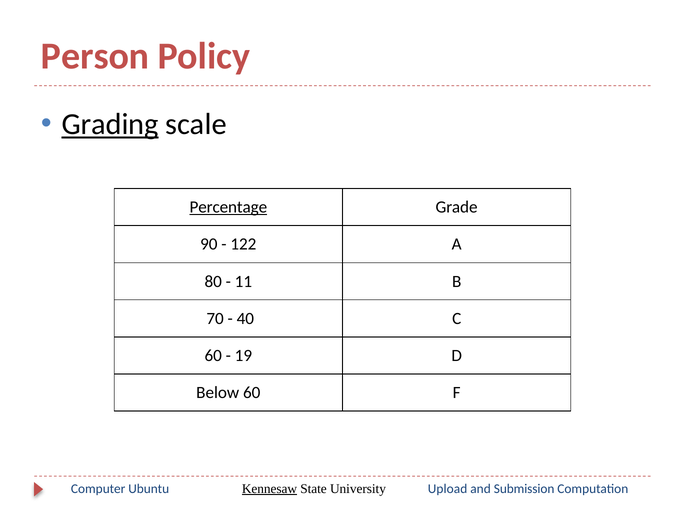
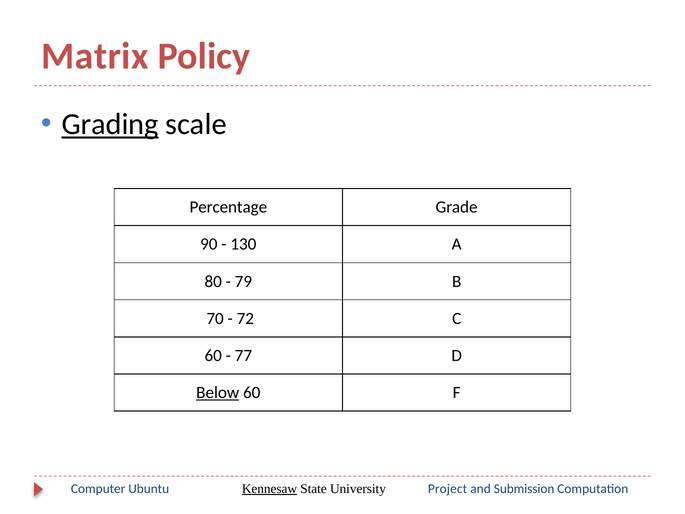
Person: Person -> Matrix (95, 56)
Percentage underline: present -> none (228, 207)
122: 122 -> 130 (243, 244)
11: 11 -> 79 (243, 281)
40: 40 -> 72 (245, 318)
19: 19 -> 77 (243, 355)
Below underline: none -> present (218, 393)
Upload: Upload -> Project (448, 488)
